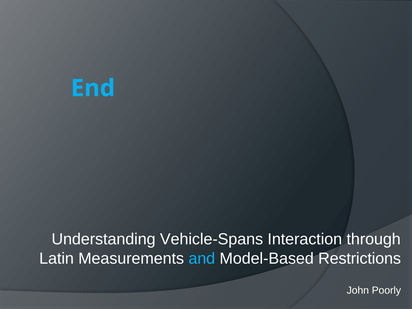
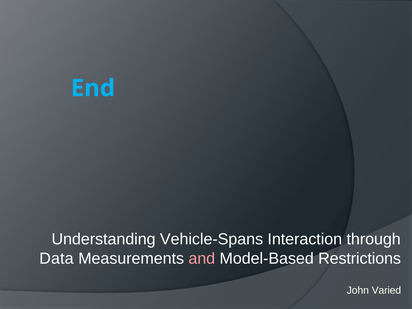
Latin: Latin -> Data (56, 259)
and colour: light blue -> pink (202, 259)
Poorly: Poorly -> Varied (386, 290)
